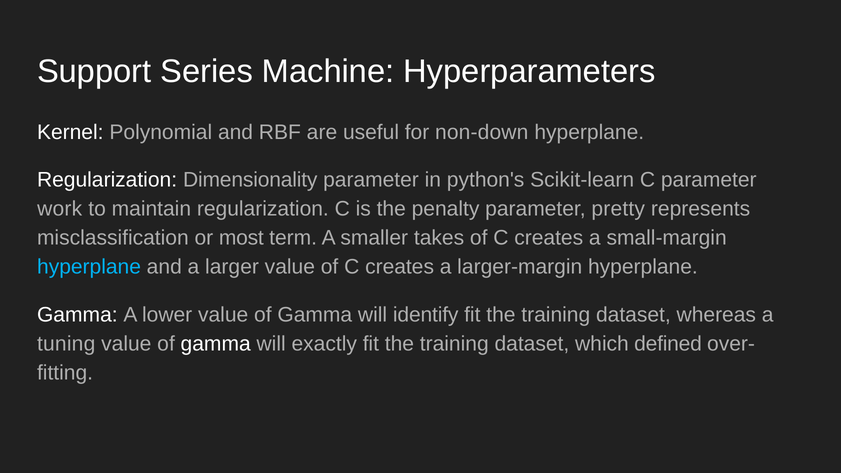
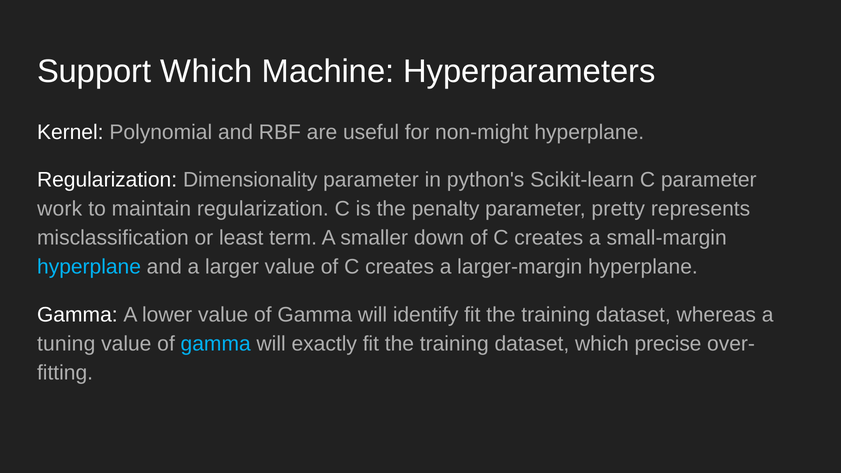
Support Series: Series -> Which (206, 71)
non-down: non-down -> non-might (482, 132)
most: most -> least (241, 238)
takes: takes -> down (439, 238)
gamma colour: white -> light blue (216, 344)
defined: defined -> precise (668, 344)
